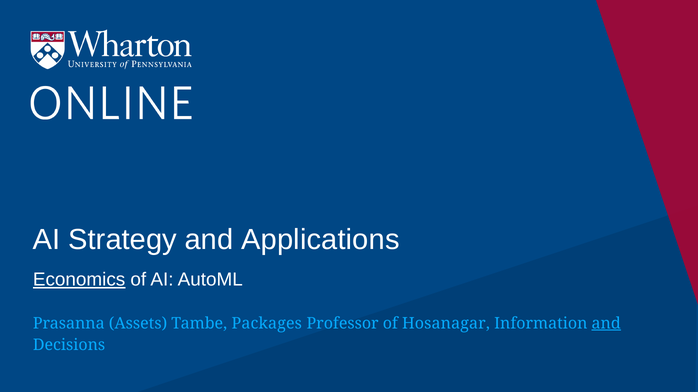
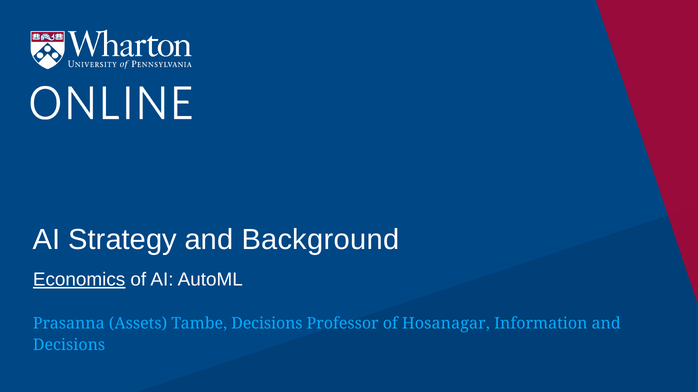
Applications: Applications -> Background (320, 240)
Tambe Packages: Packages -> Decisions (267, 324)
and underline: present -> none (606, 324)
